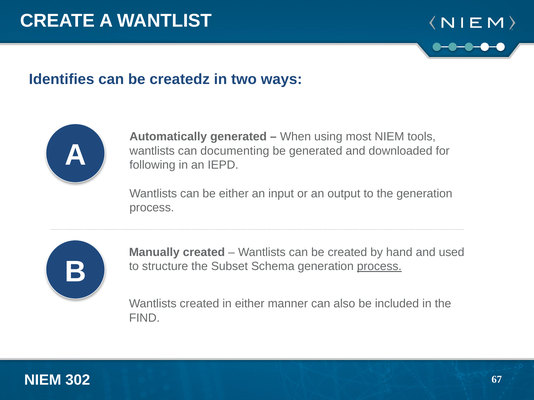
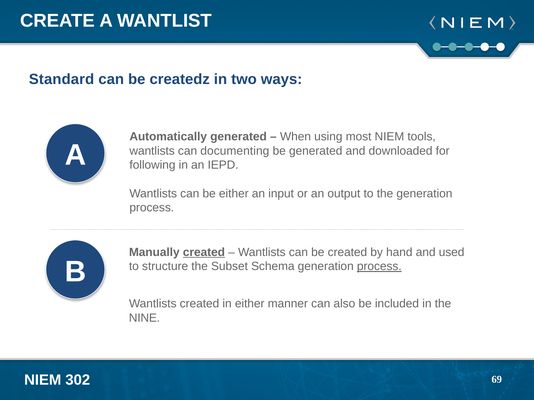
Identifies: Identifies -> Standard (62, 79)
created underline: none -> present (204, 253)
FIND: FIND -> NINE (144, 318)
67: 67 -> 69 (497, 380)
